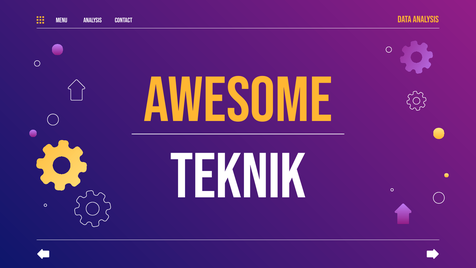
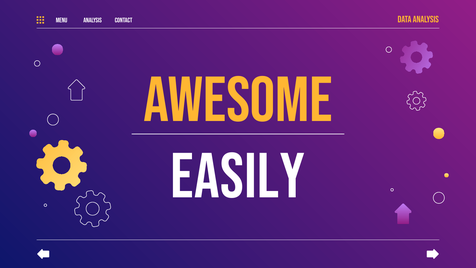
TEKNIK: TEKNIK -> EASILY (238, 176)
